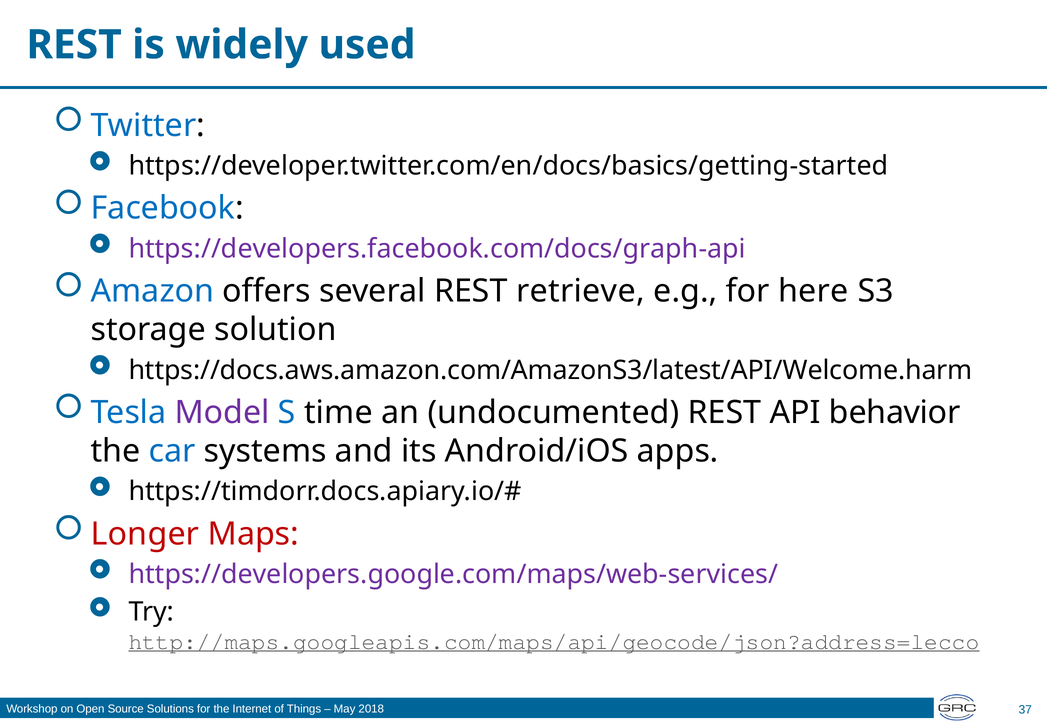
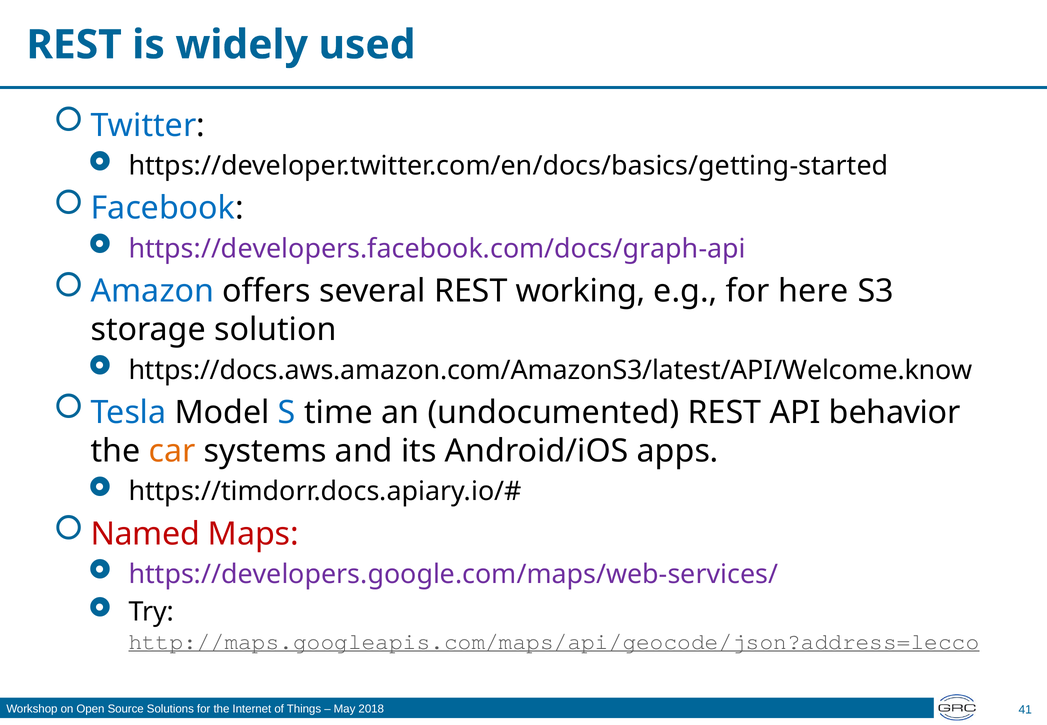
retrieve: retrieve -> working (581, 291)
https://docs.aws.amazon.com/AmazonS3/latest/API/Welcome.harm: https://docs.aws.amazon.com/AmazonS3/latest/API/Welcome.harm -> https://docs.aws.amazon.com/AmazonS3/latest/API/Welcome.know (551, 370)
Model colour: purple -> black (222, 412)
car colour: blue -> orange (172, 451)
Longer: Longer -> Named (145, 534)
37: 37 -> 41 (1025, 710)
